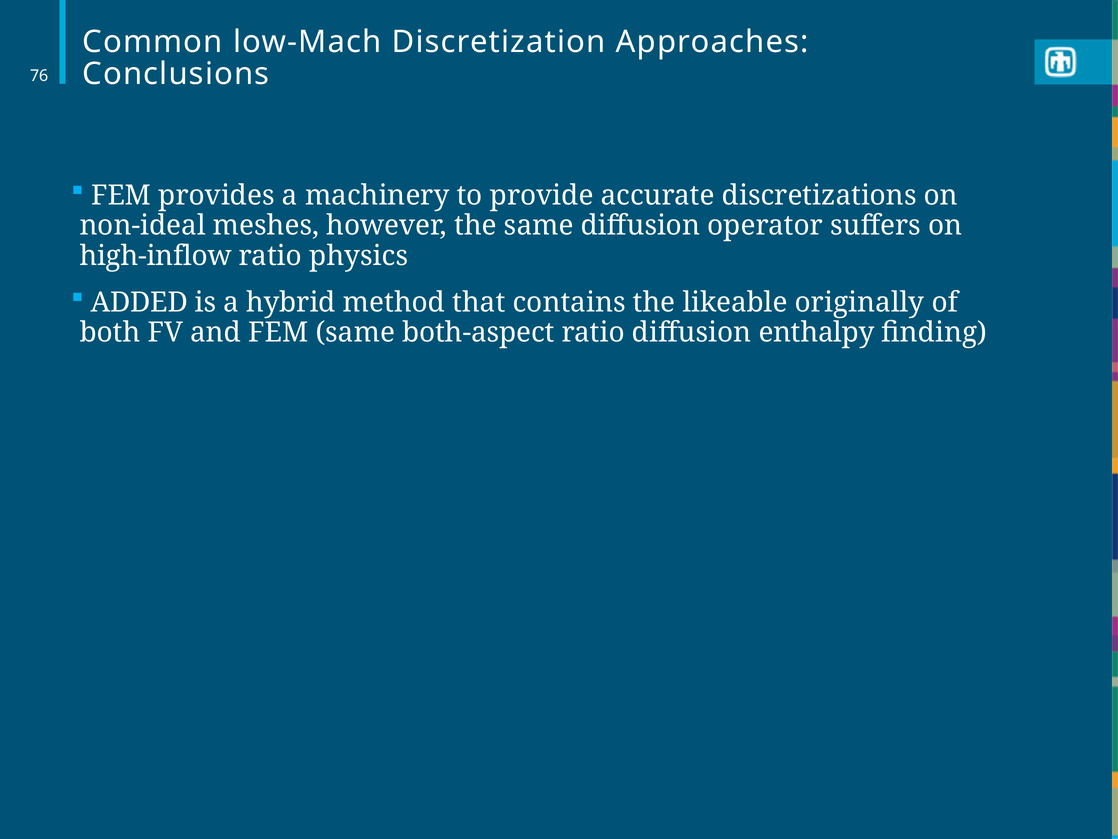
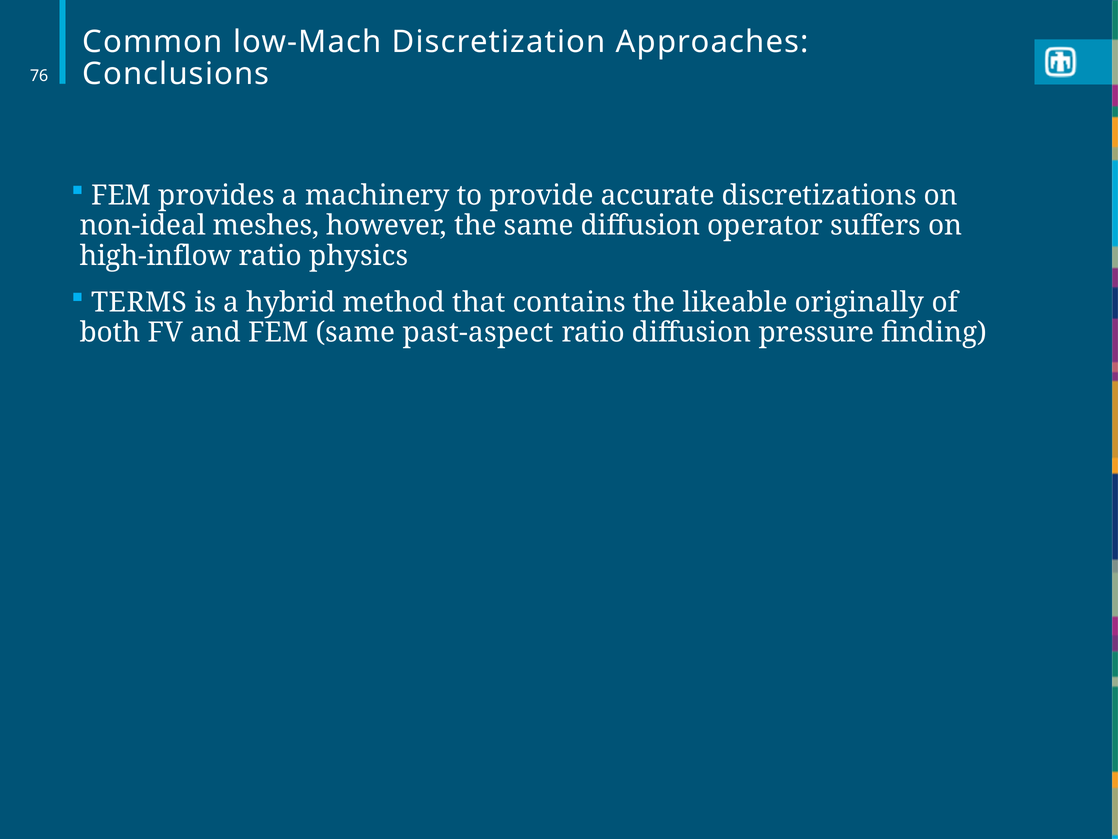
ADDED: ADDED -> TERMS (139, 302)
both-aspect: both-aspect -> past-aspect (478, 332)
enthalpy: enthalpy -> pressure (816, 332)
